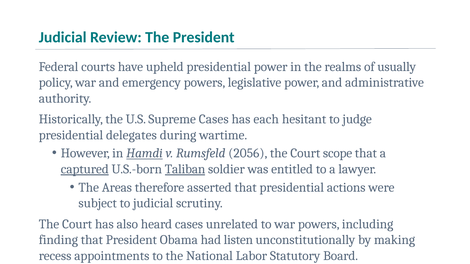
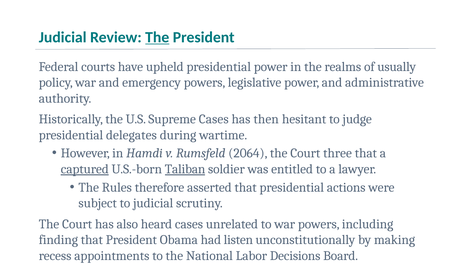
The underline: none -> present (157, 37)
each: each -> then (266, 119)
Hamdi underline: present -> none (144, 154)
2056: 2056 -> 2064 (248, 154)
scope: scope -> three (338, 154)
Areas: Areas -> Rules (117, 188)
Statutory: Statutory -> Decisions (295, 256)
